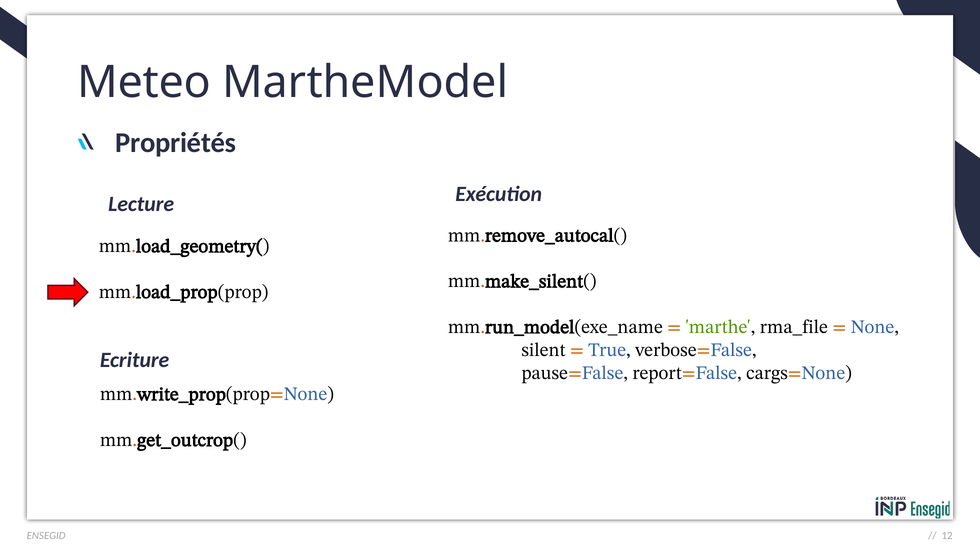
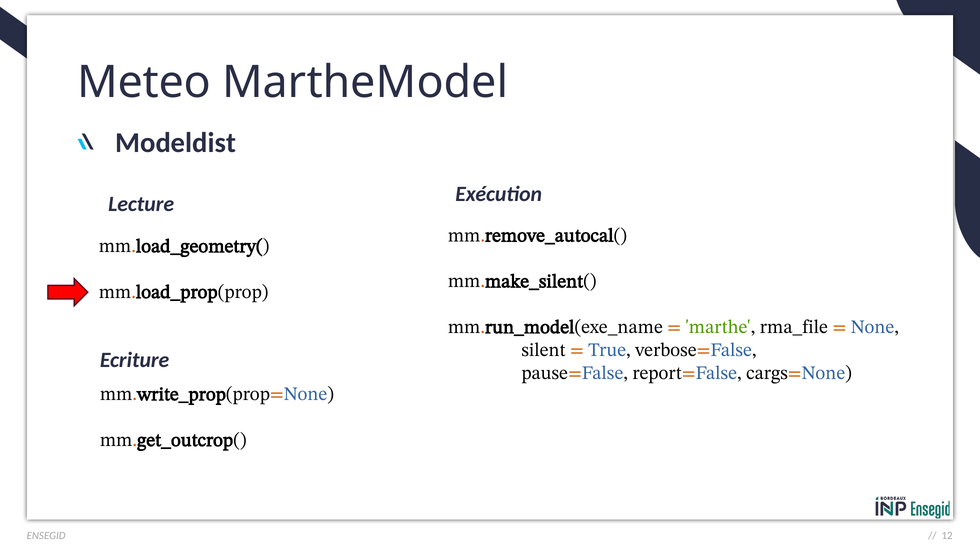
Propriétés: Propriétés -> Modeldist (176, 143)
